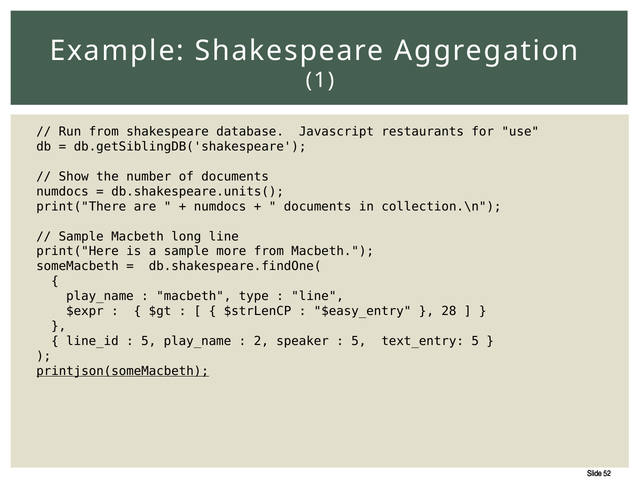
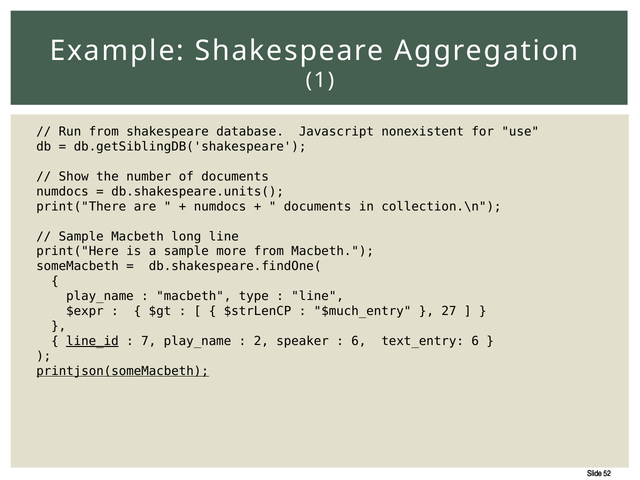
restaurants: restaurants -> nonexistent (423, 132)
$easy_entry: $easy_entry -> $much_entry (363, 311)
28: 28 -> 27 (449, 311)
line_id underline: none -> present (92, 341)
5: 5 -> 7 (149, 341)
5: 5 -> 6 (359, 341)
text_entry 5: 5 -> 6 (475, 341)
